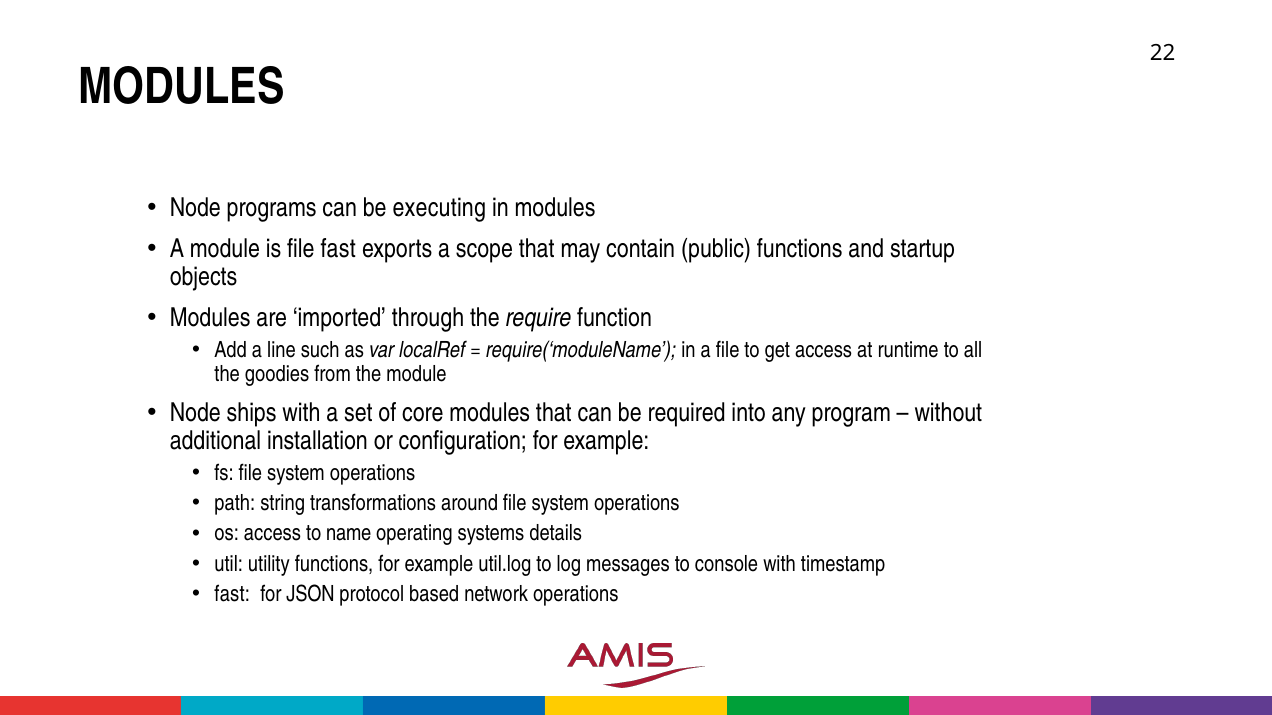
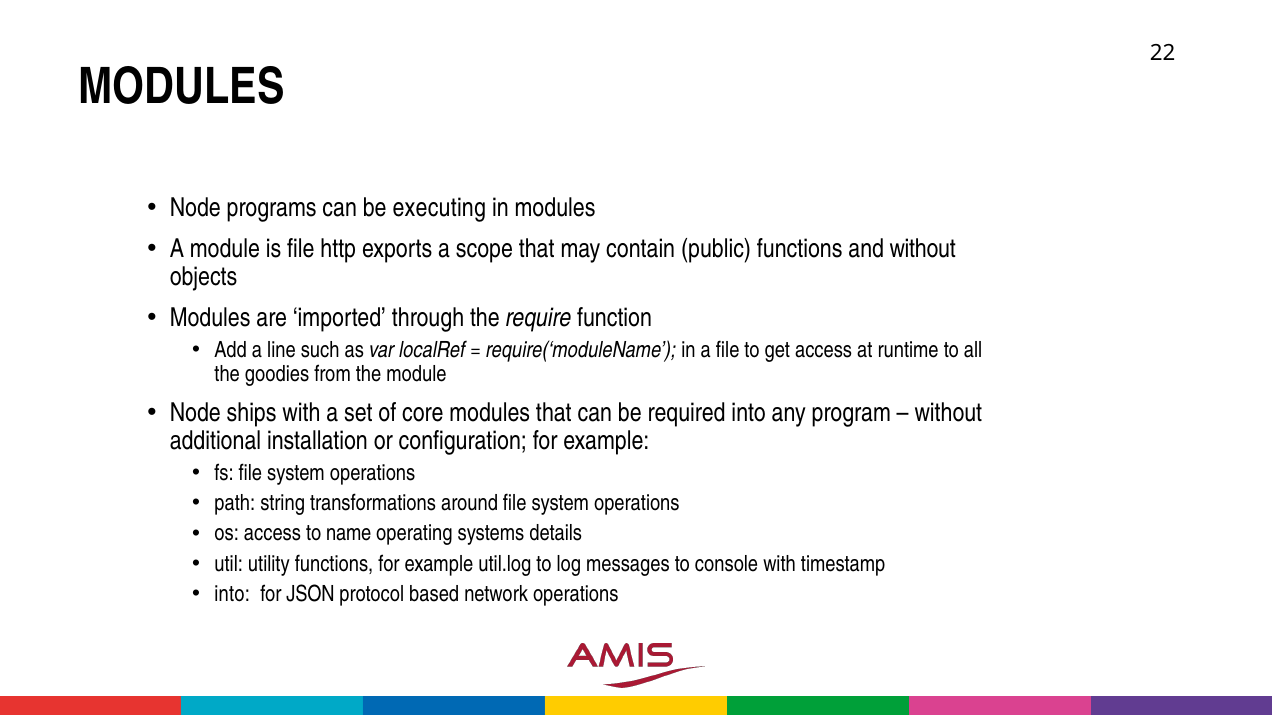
file fast: fast -> http (338, 249)
and startup: startup -> without (923, 249)
fast: fast -> into (232, 595)
